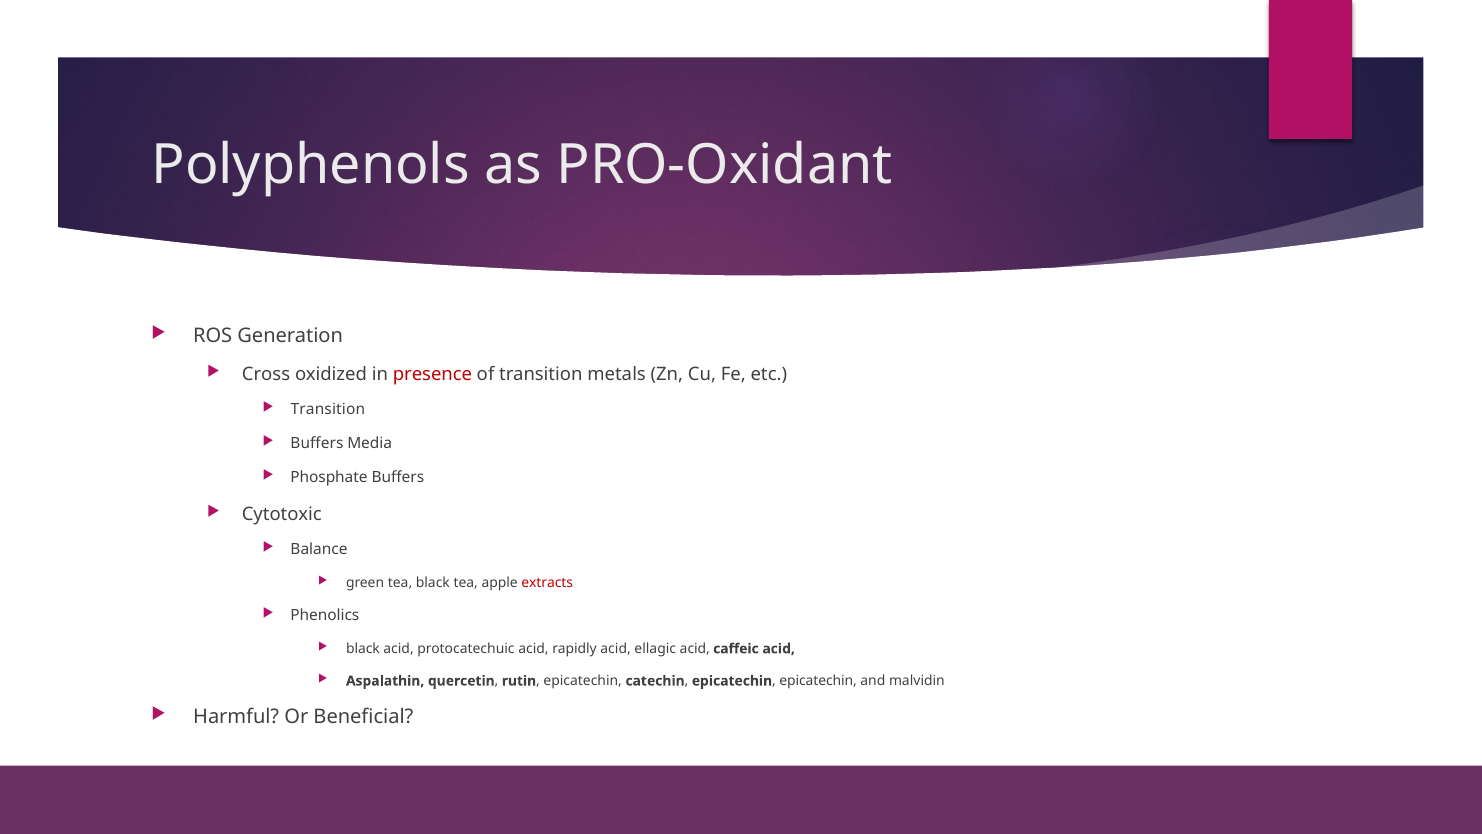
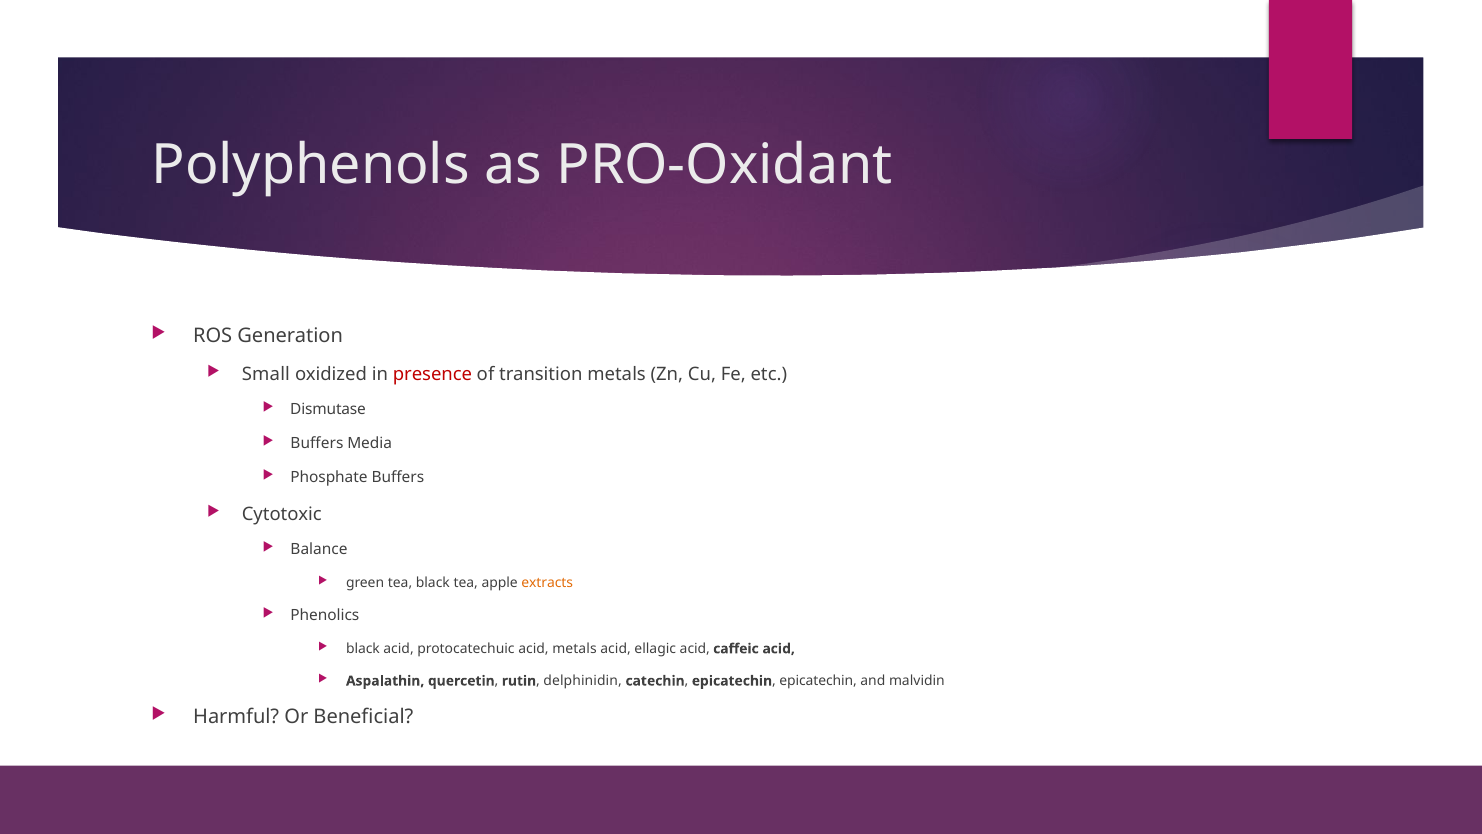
Cross: Cross -> Small (266, 374)
Transition: Transition -> Dismutase (328, 410)
extracts colour: red -> orange (547, 582)
acid rapidly: rapidly -> metals (574, 648)
rutin epicatechin: epicatechin -> delphinidin (583, 681)
